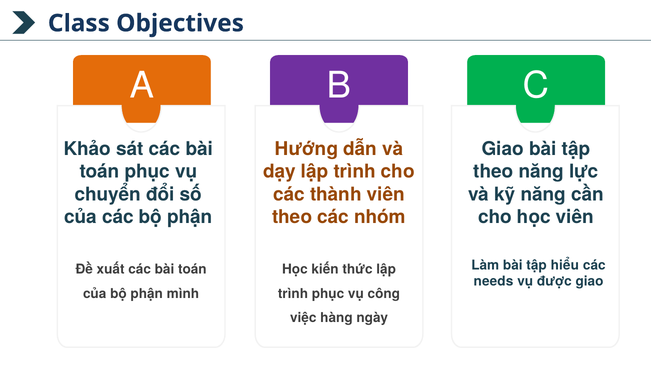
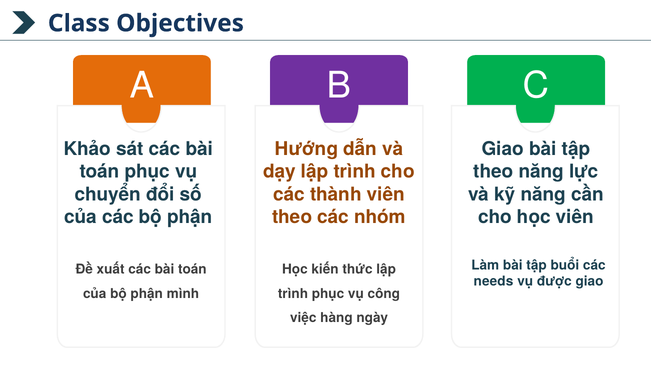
hiểu: hiểu -> buổi (565, 265)
